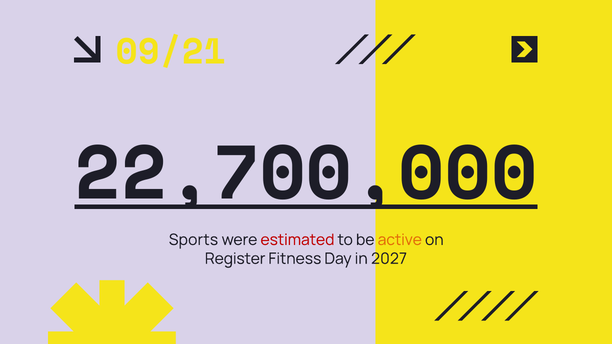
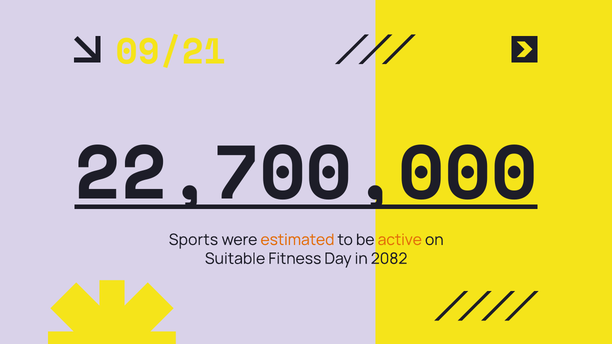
estimated colour: red -> orange (297, 240)
Register: Register -> Suitable (235, 259)
2027: 2027 -> 2082 (389, 259)
